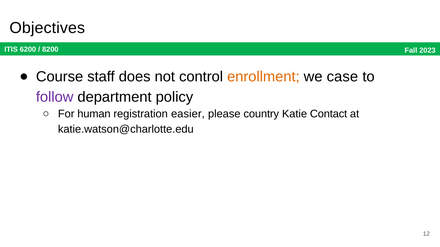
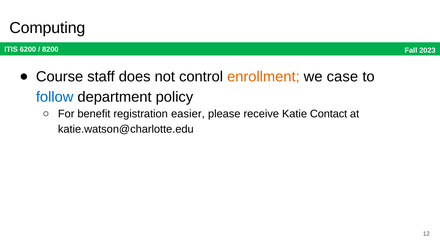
Objectives: Objectives -> Computing (47, 28)
follow colour: purple -> blue (55, 97)
human: human -> benefit (94, 114)
country: country -> receive (261, 114)
